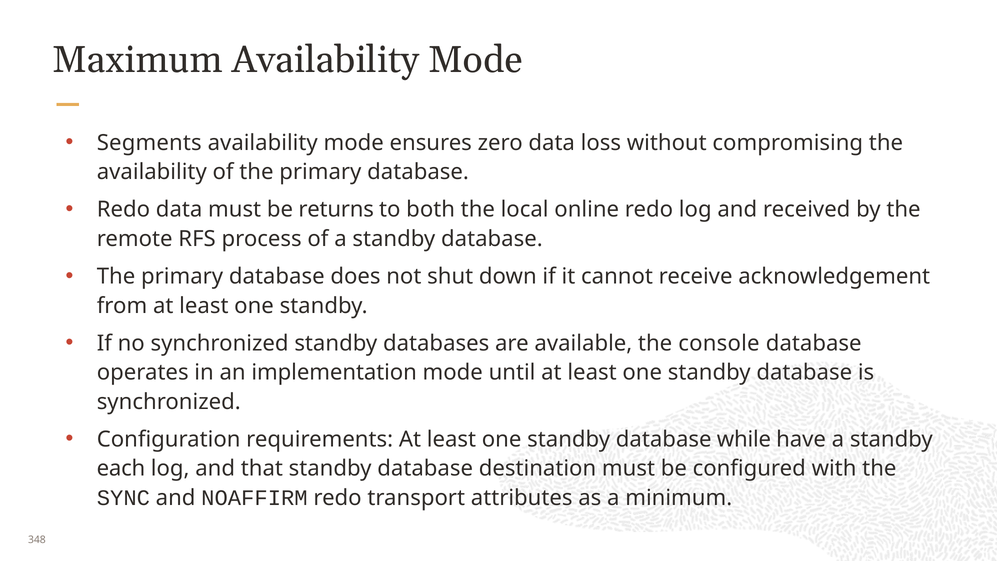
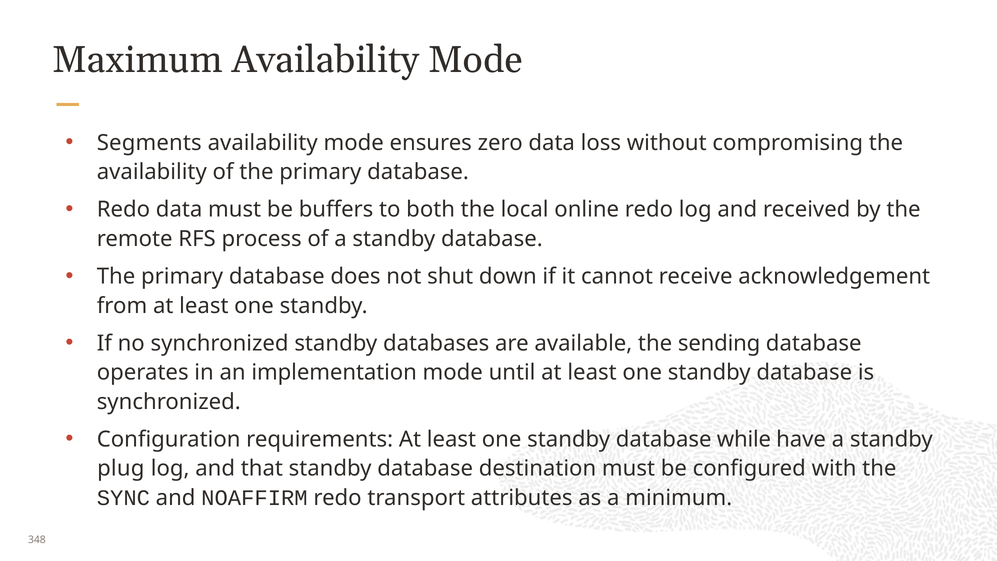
returns: returns -> buffers (336, 210)
console: console -> sending (719, 343)
each: each -> plug (121, 468)
